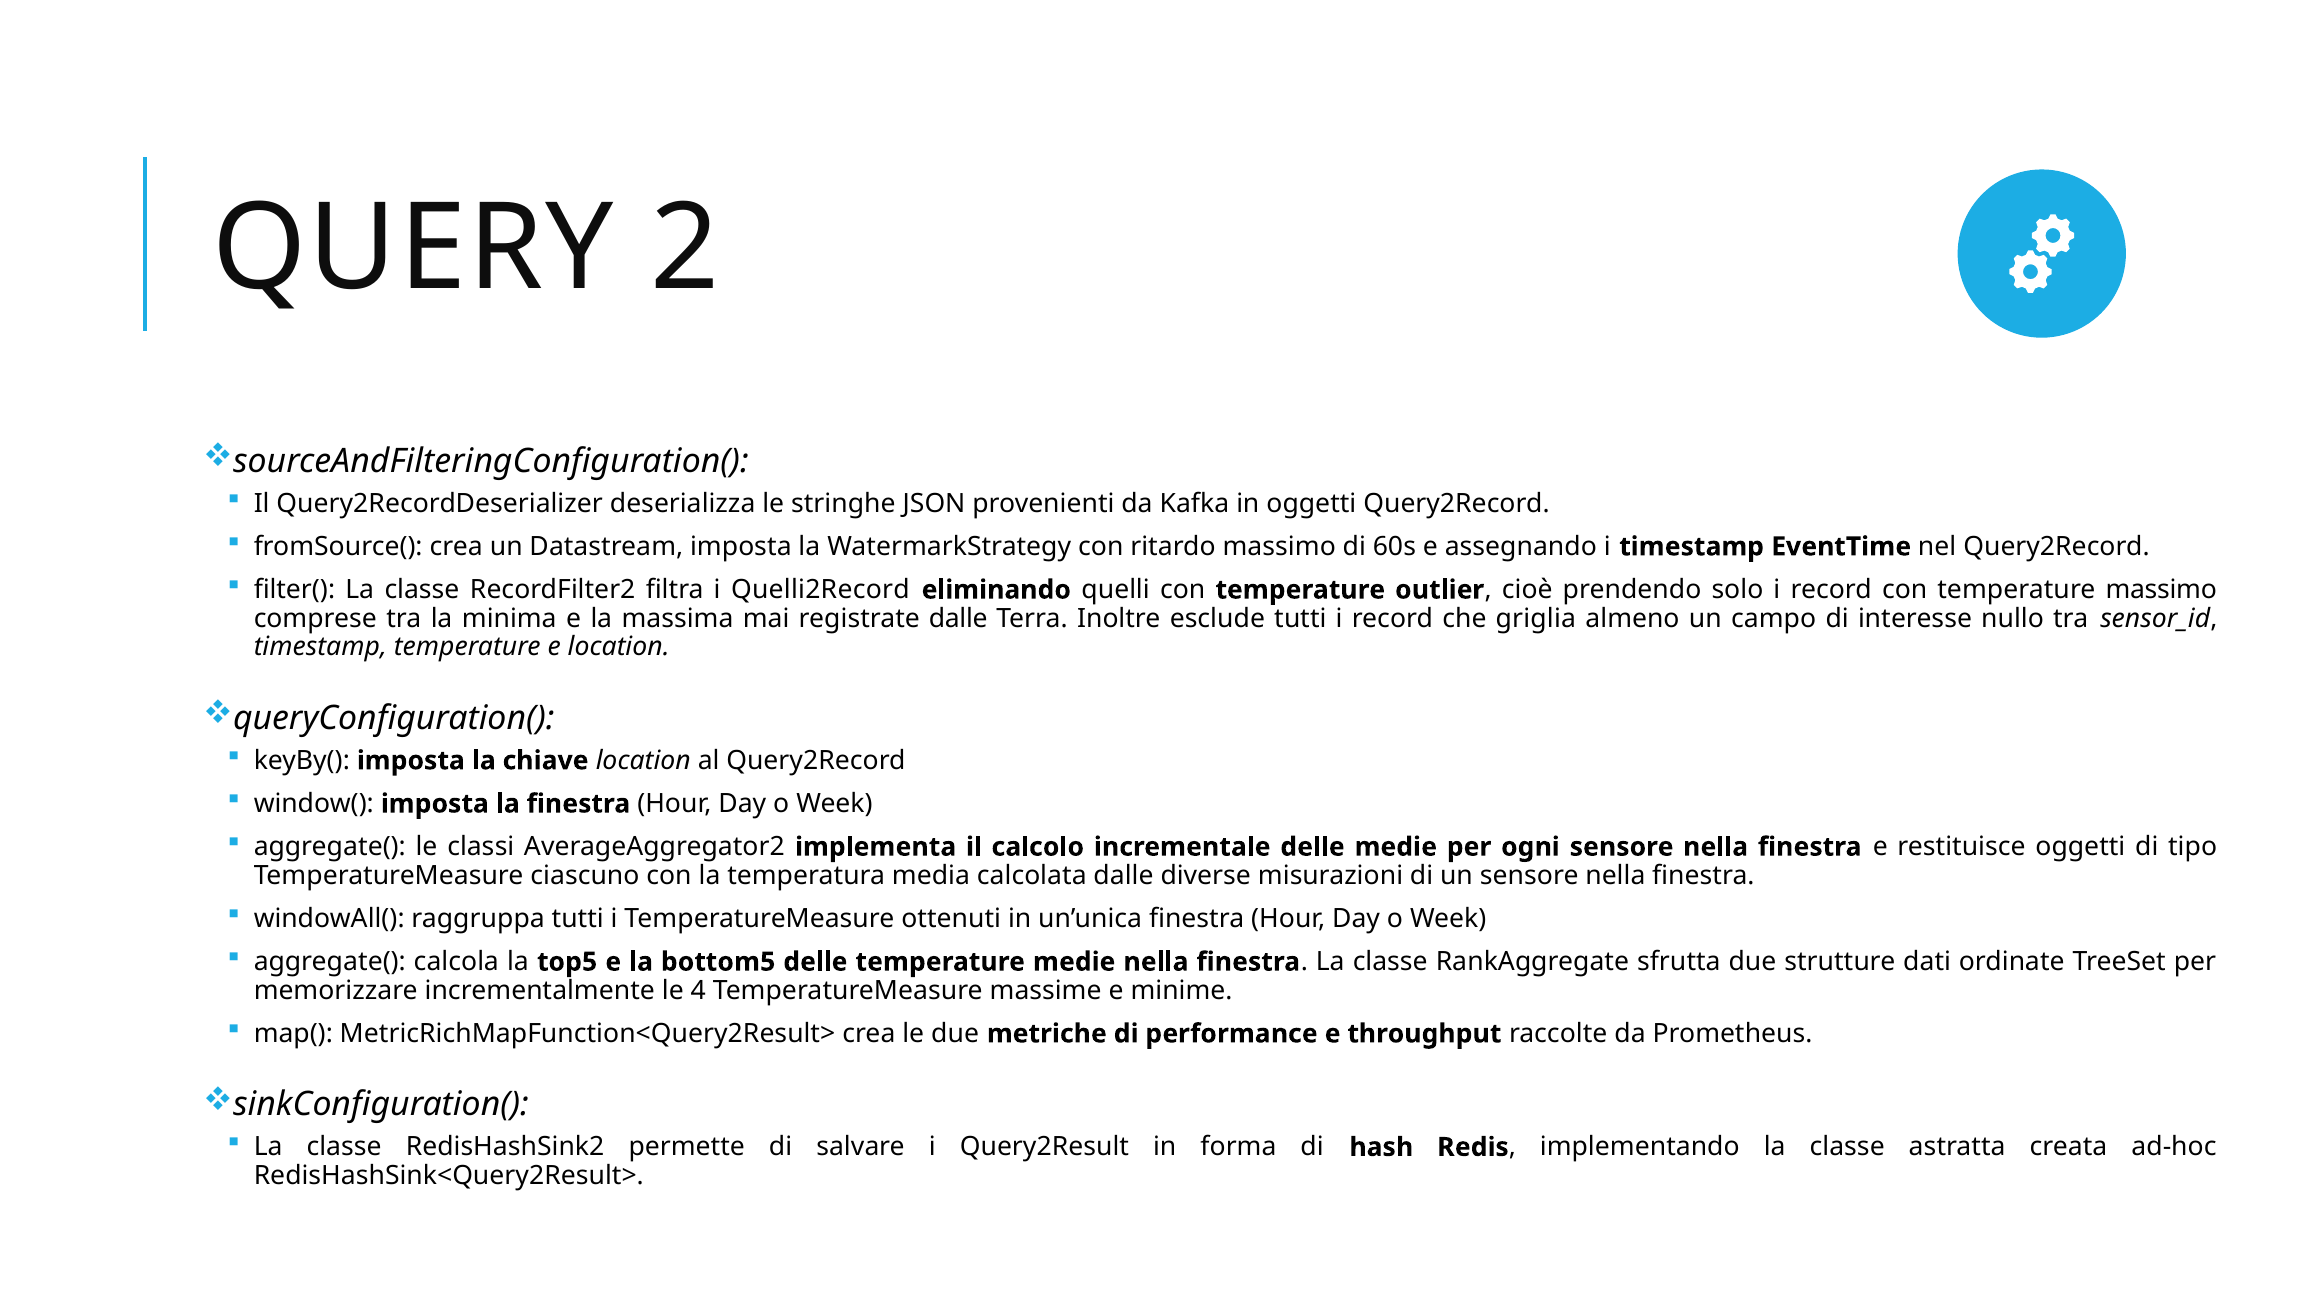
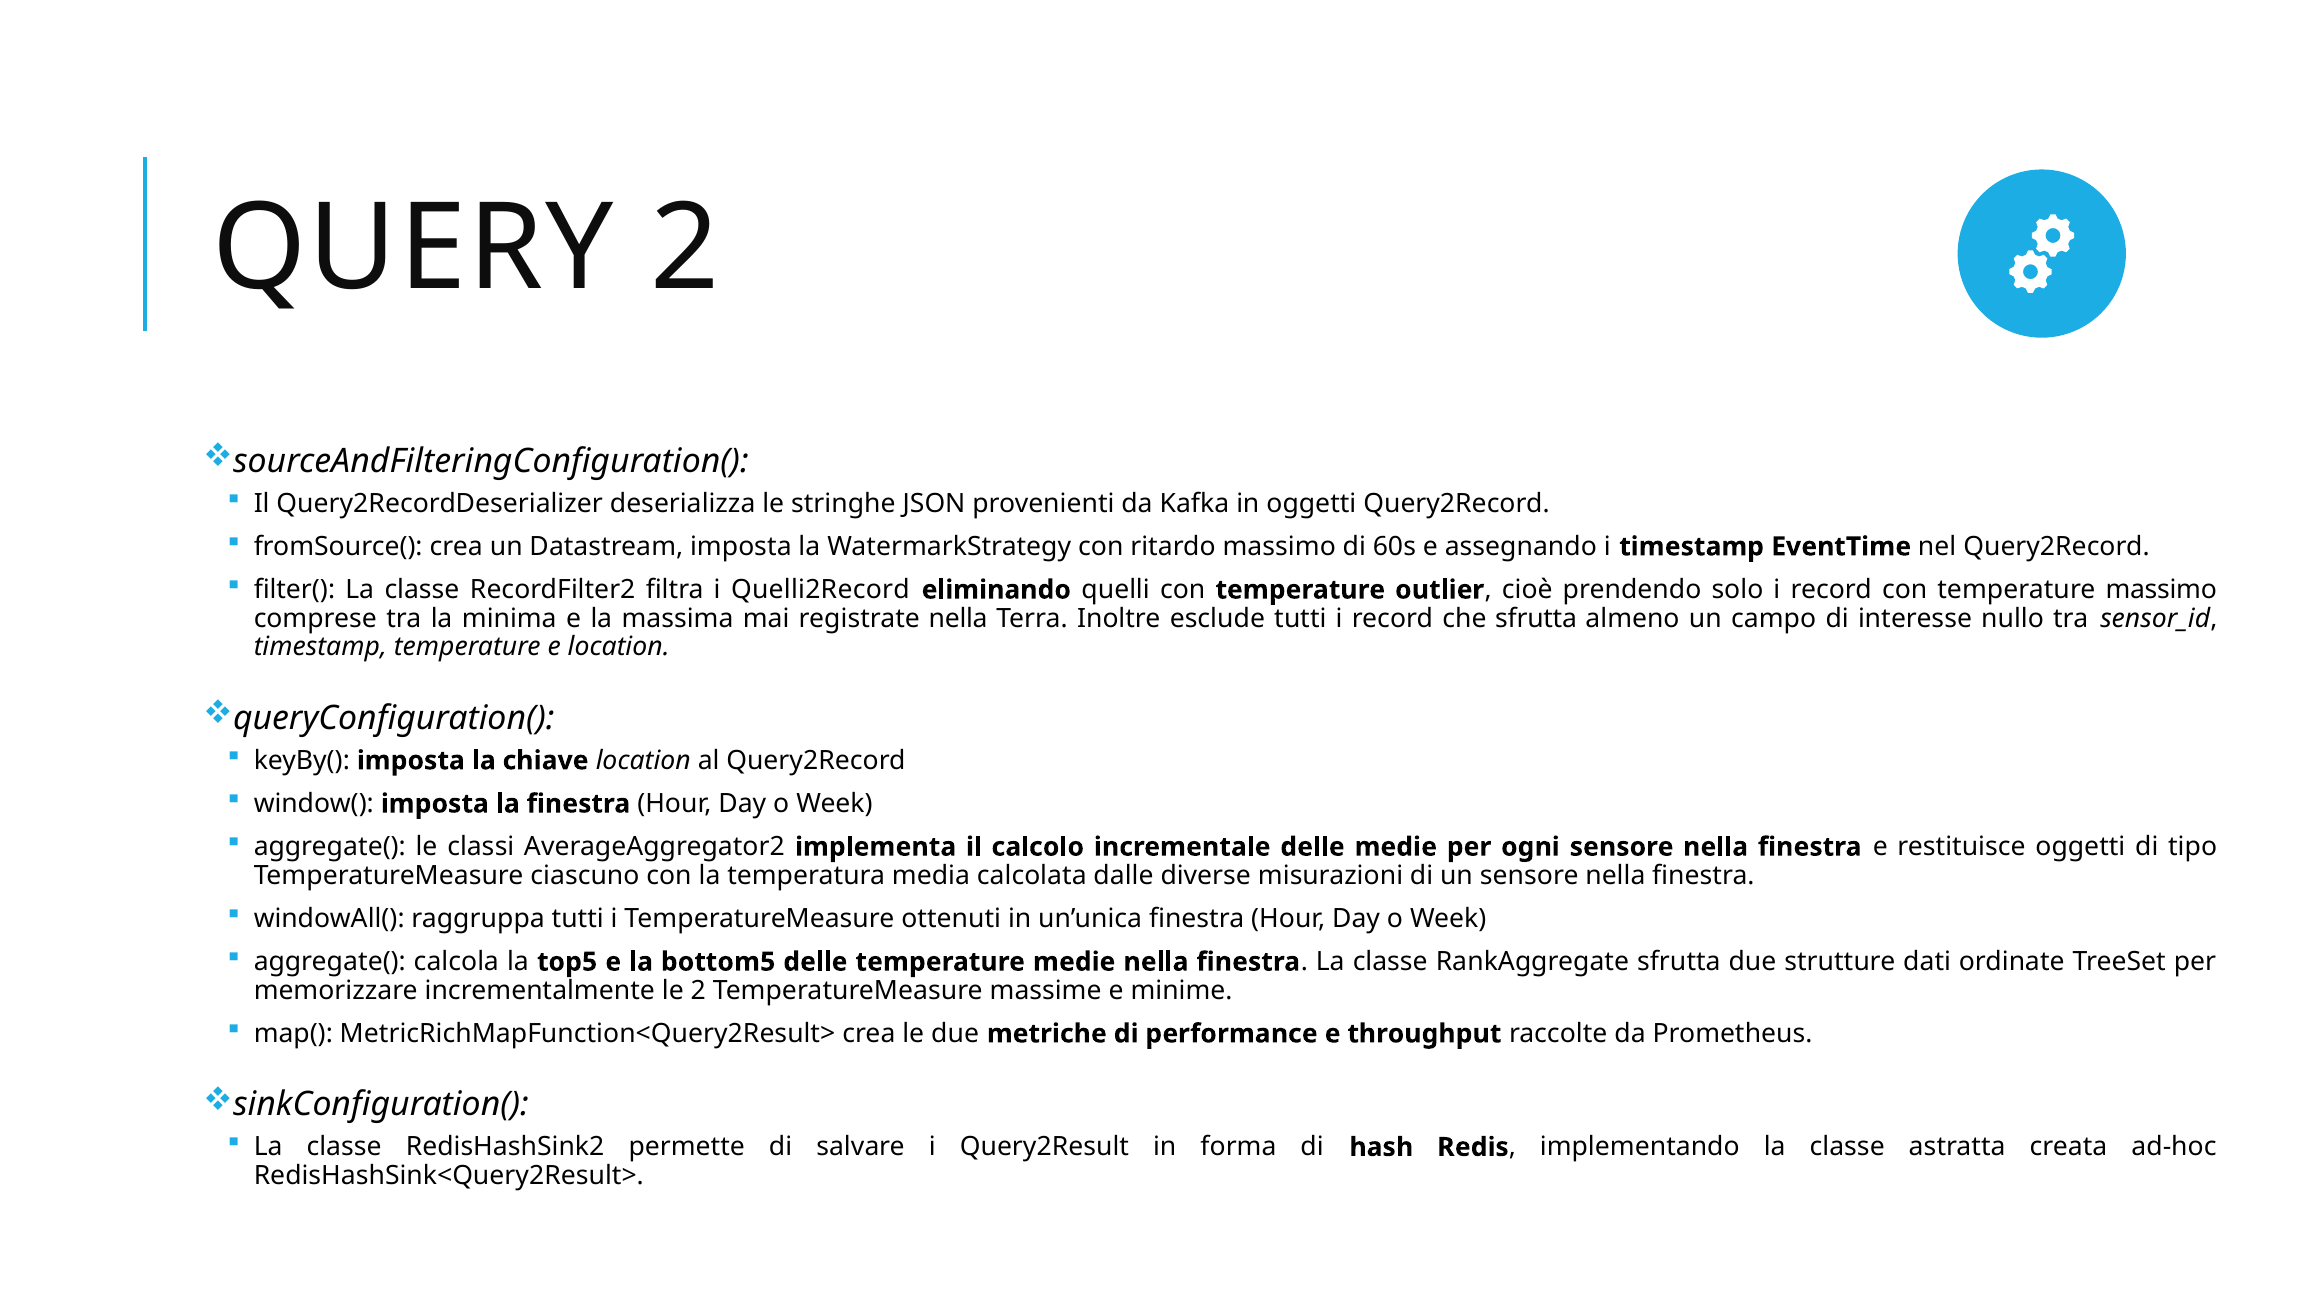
registrate dalle: dalle -> nella (958, 619)
che griglia: griglia -> sfrutta (1536, 619)
le 4: 4 -> 2 (698, 991)
